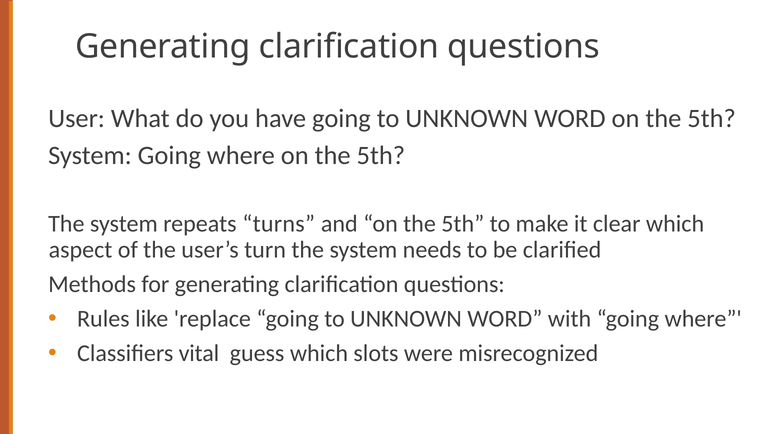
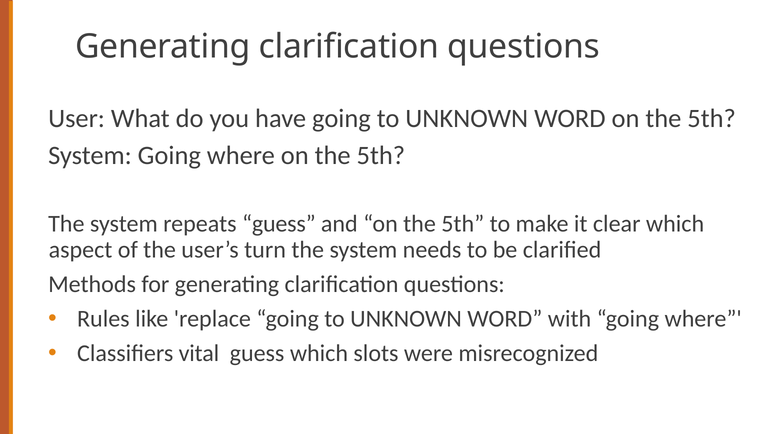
repeats turns: turns -> guess (279, 224)
